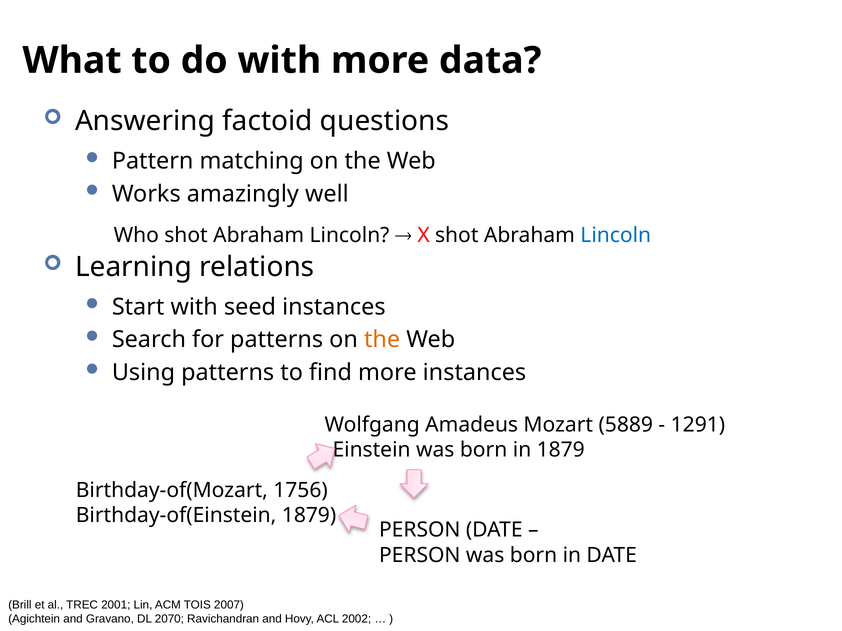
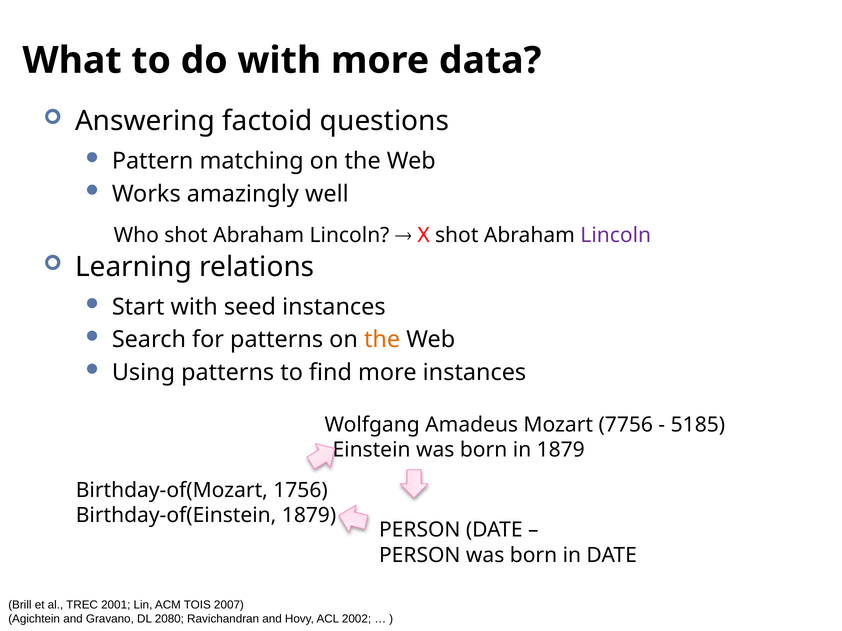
Lincoln colour: blue -> purple (616, 236)
5889: 5889 -> 7756 (626, 425)
1291: 1291 -> 5185 (698, 425)
2070: 2070 -> 2080 (169, 619)
